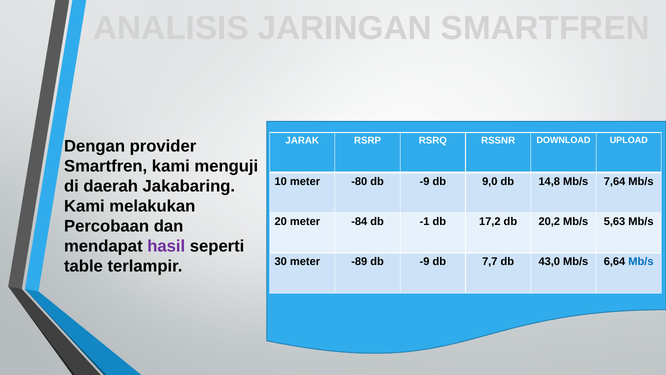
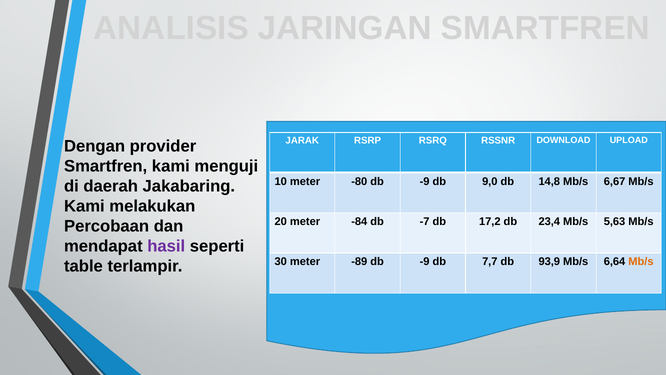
7,64: 7,64 -> 6,67 (615, 181)
-1: -1 -> -7 (425, 221)
20,2: 20,2 -> 23,4 (549, 221)
43,0: 43,0 -> 93,9 (549, 262)
Mb/s colour: blue -> orange (641, 262)
